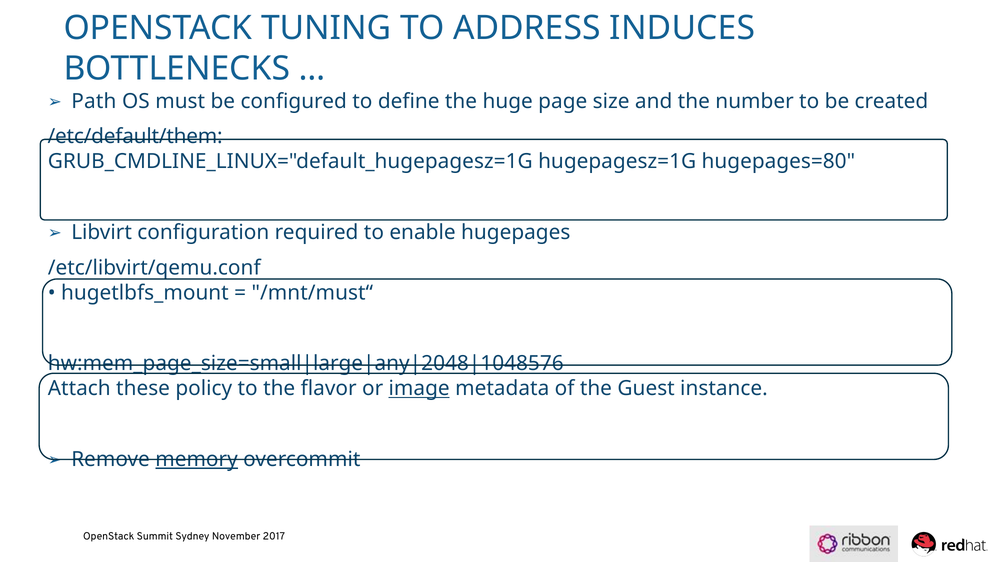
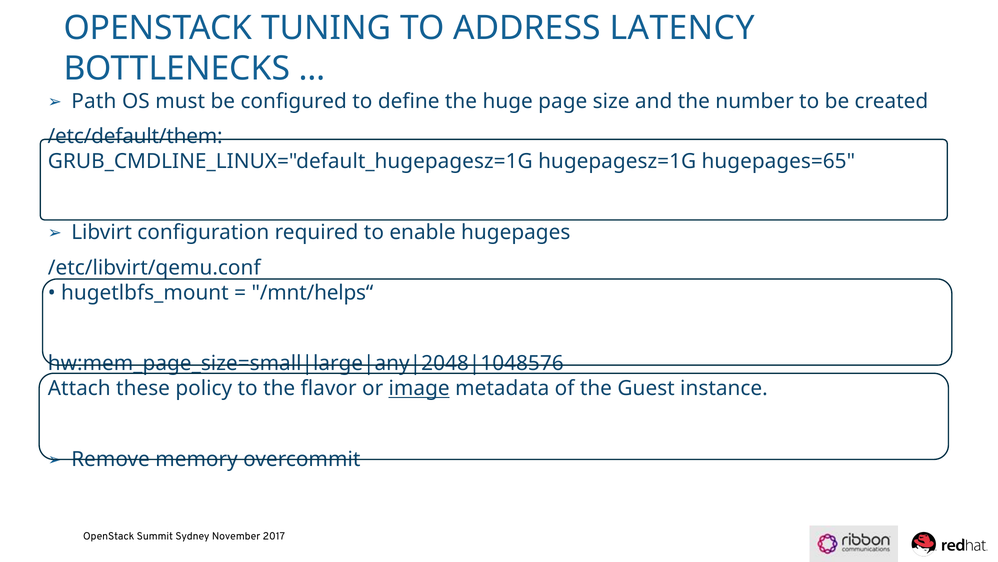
INDUCES: INDUCES -> LATENCY (682, 28)
hugepages=80: hugepages=80 -> hugepages=65 (778, 161)
/mnt/must“: /mnt/must“ -> /mnt/helps“ (312, 292)
memory underline: present -> none (197, 459)
